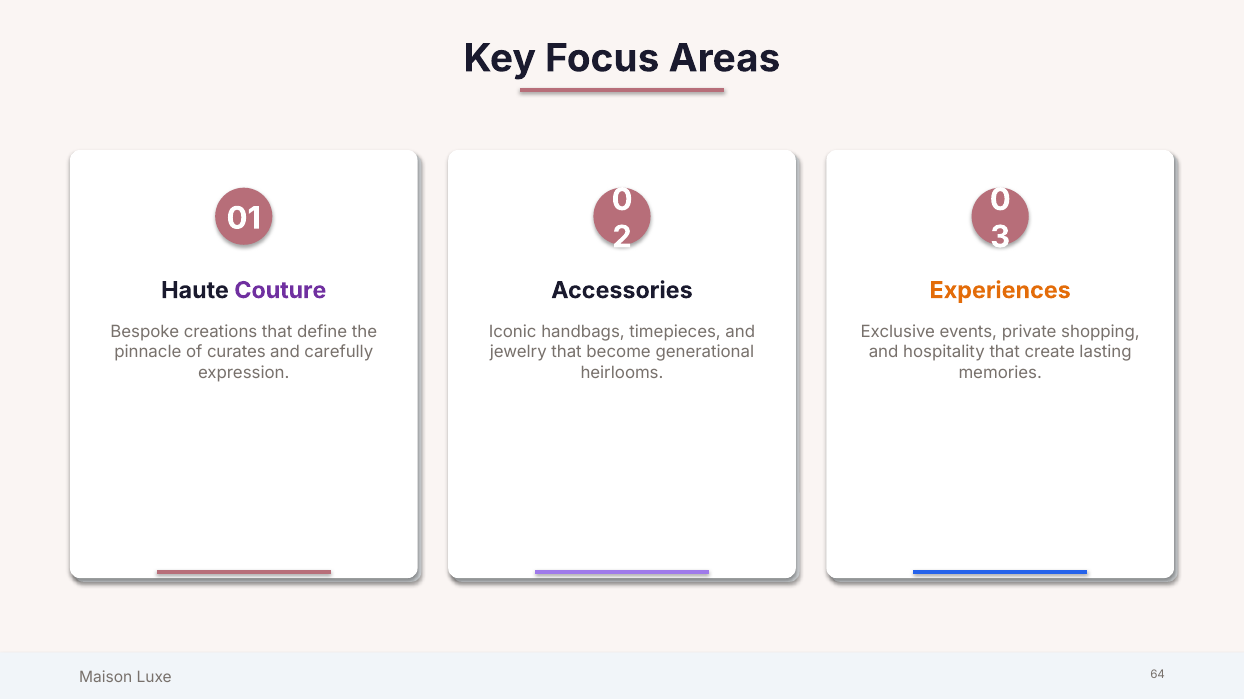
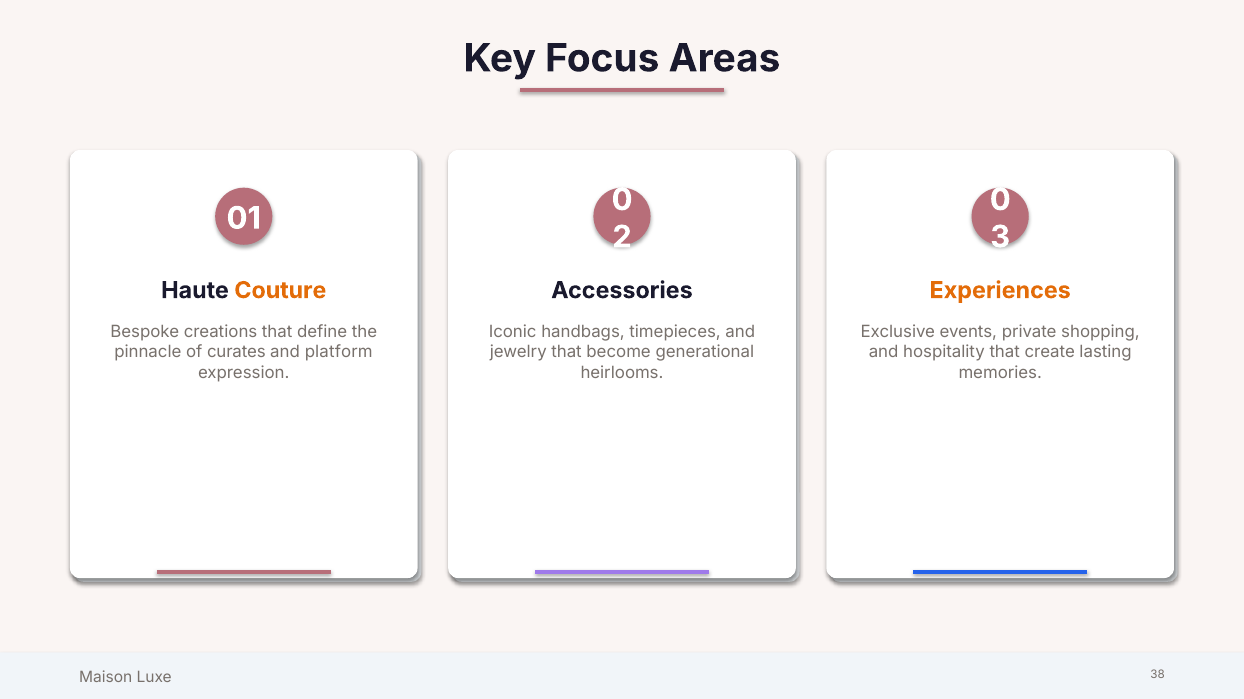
Couture colour: purple -> orange (280, 291)
carefully: carefully -> platform (339, 353)
64: 64 -> 38 (1158, 676)
